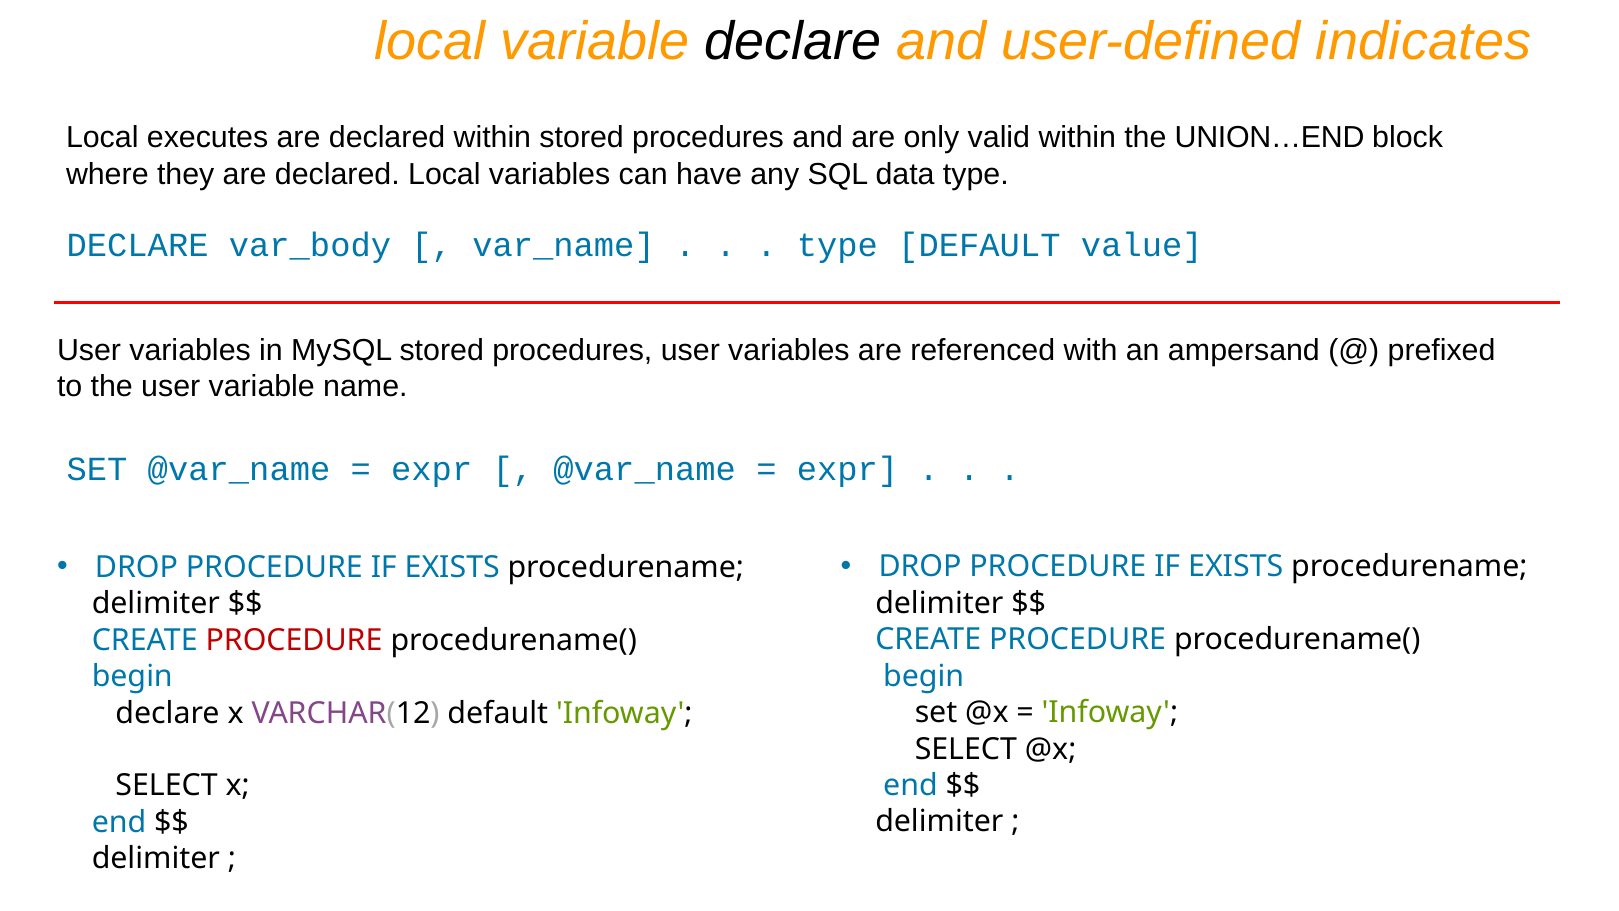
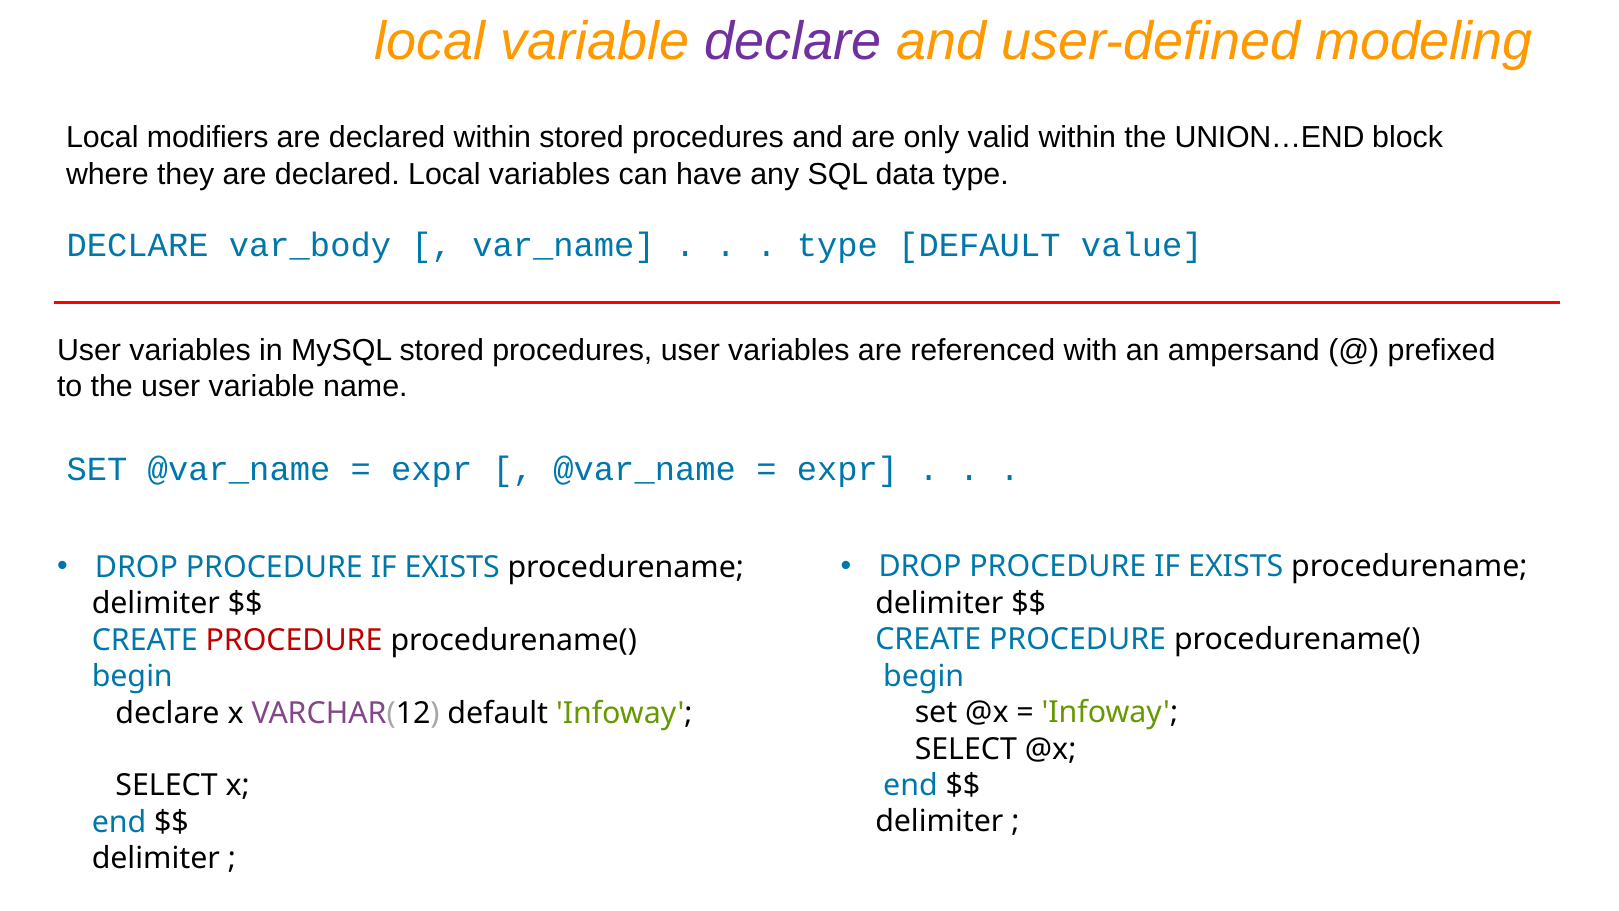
declare colour: black -> purple (793, 42)
indicates: indicates -> modeling (1424, 42)
executes: executes -> modifiers (208, 138)
